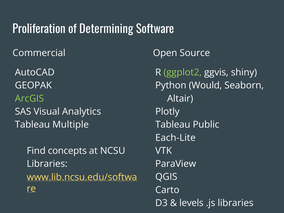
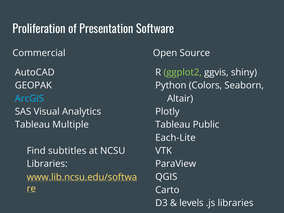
Determining: Determining -> Presentation (106, 29)
Would: Would -> Colors (205, 85)
ArcGIS colour: light green -> light blue (29, 99)
concepts: concepts -> subtitles (67, 151)
